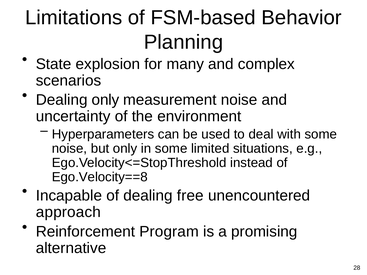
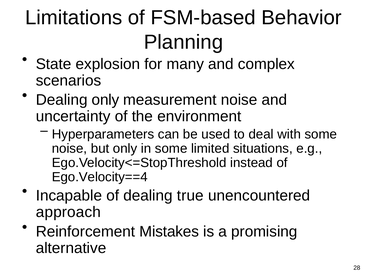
Ego.Velocity==8: Ego.Velocity==8 -> Ego.Velocity==4 (100, 177)
free: free -> true (190, 196)
Program: Program -> Mistakes (169, 232)
